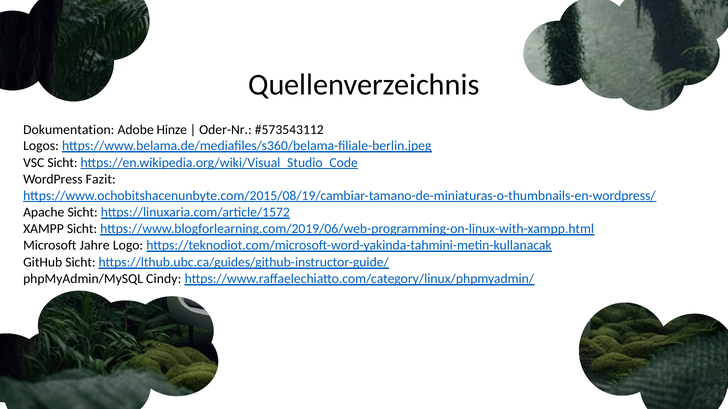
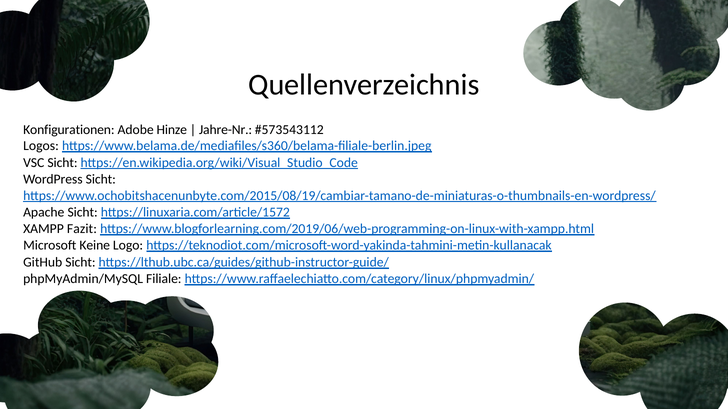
Dokumentation: Dokumentation -> Konfigurationen (69, 130)
Oder-Nr: Oder-Nr -> Jahre-Nr (225, 130)
WordPress Fazit: Fazit -> Sicht (101, 179)
XAMPP Sicht: Sicht -> Fazit (82, 229)
Jahre: Jahre -> Keine (95, 246)
Cindy: Cindy -> Filiale (164, 279)
